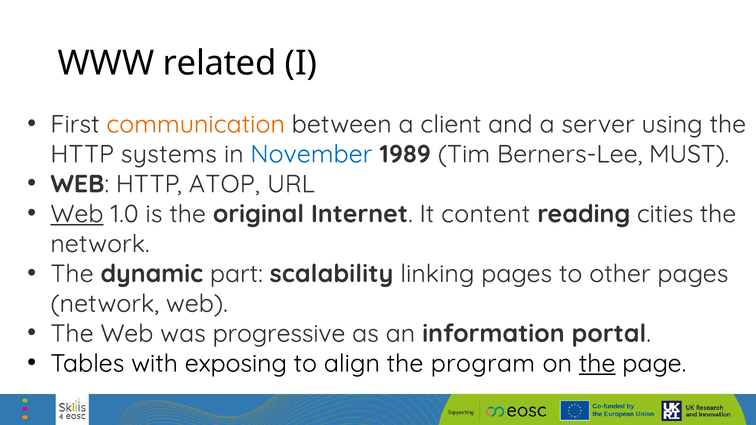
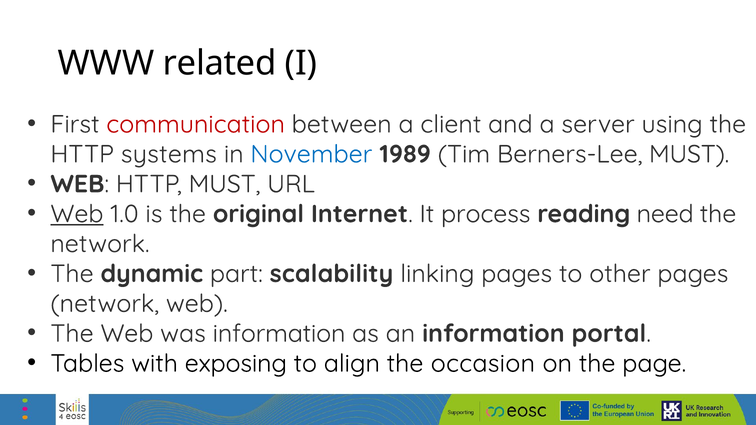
communication colour: orange -> red (196, 124)
HTTP ATOP: ATOP -> MUST (225, 184)
content: content -> process (486, 214)
cities: cities -> need (665, 214)
was progressive: progressive -> information (279, 334)
program: program -> occasion (483, 364)
the underline: present -> none (597, 364)
